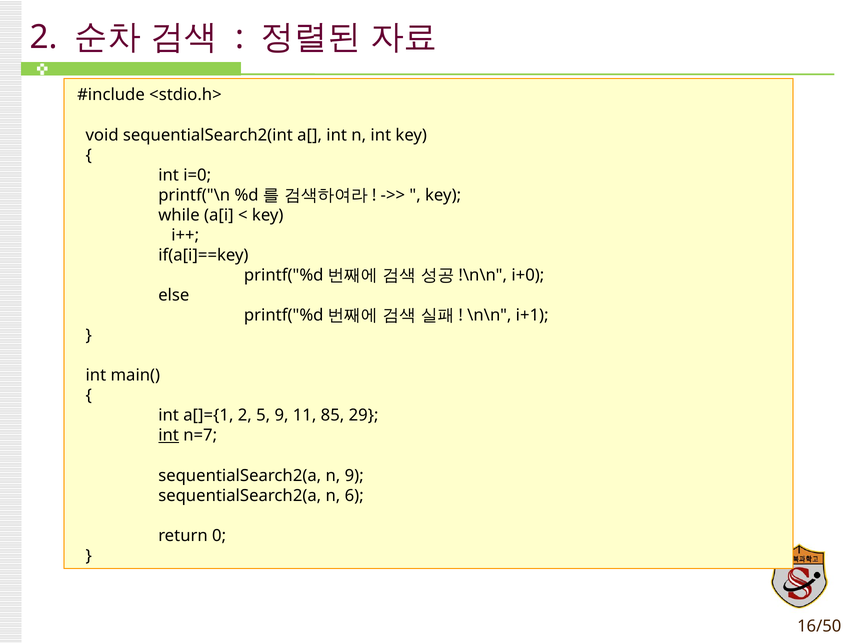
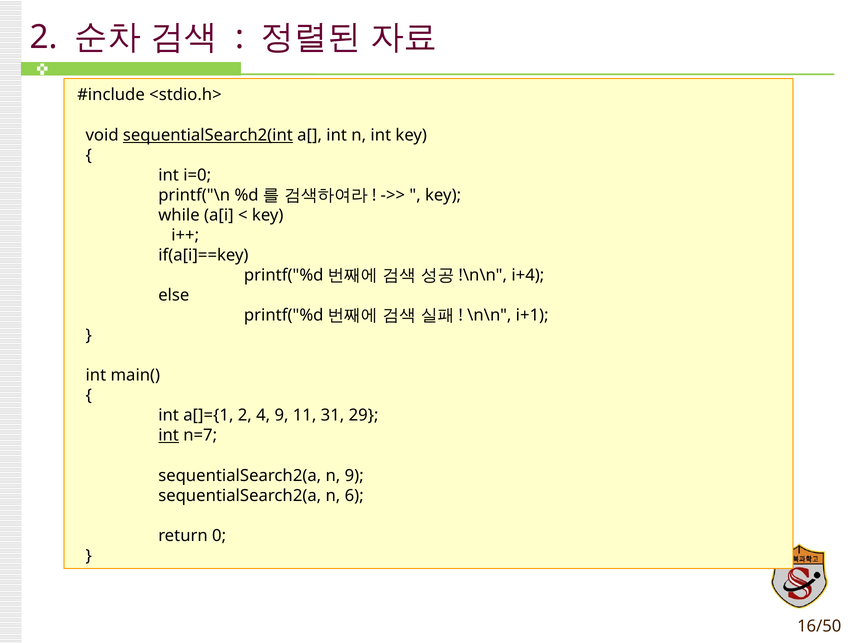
sequentialSearch2(int underline: none -> present (208, 135)
i+0: i+0 -> i+4 (528, 275)
5: 5 -> 4 (263, 415)
85: 85 -> 31 (333, 415)
